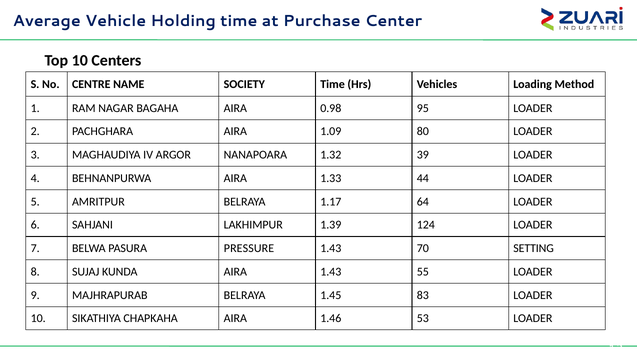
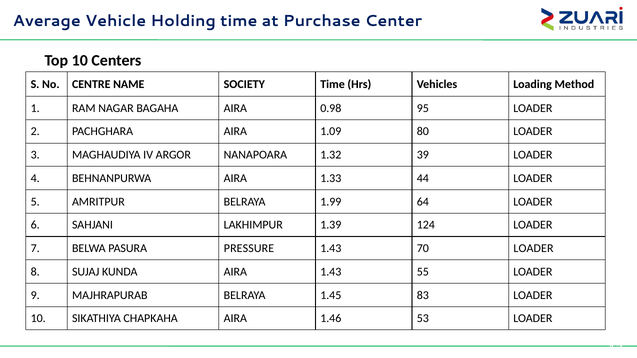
1.17: 1.17 -> 1.99 (331, 202)
70 SETTING: SETTING -> LOADER (533, 249)
